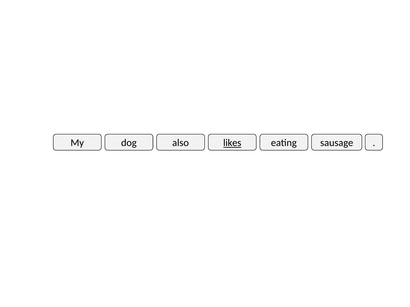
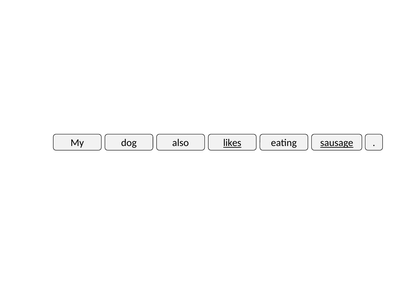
sausage underline: none -> present (337, 143)
